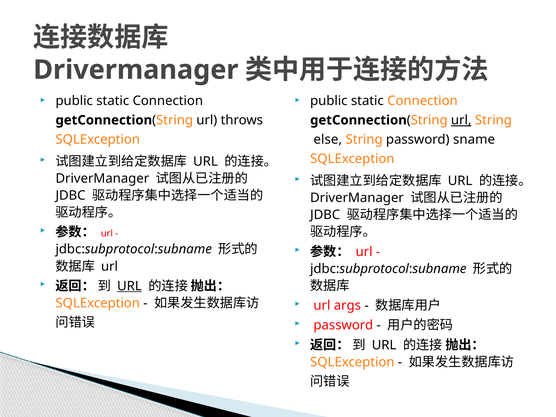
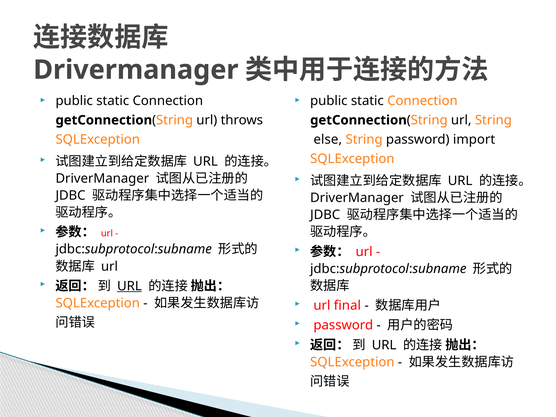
url underline: present -> none (461, 120)
sname: sname -> import (474, 140)
args: args -> final (347, 305)
